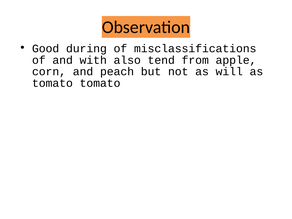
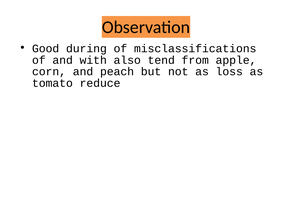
will: will -> loss (229, 72)
tomato tomato: tomato -> reduce (100, 83)
